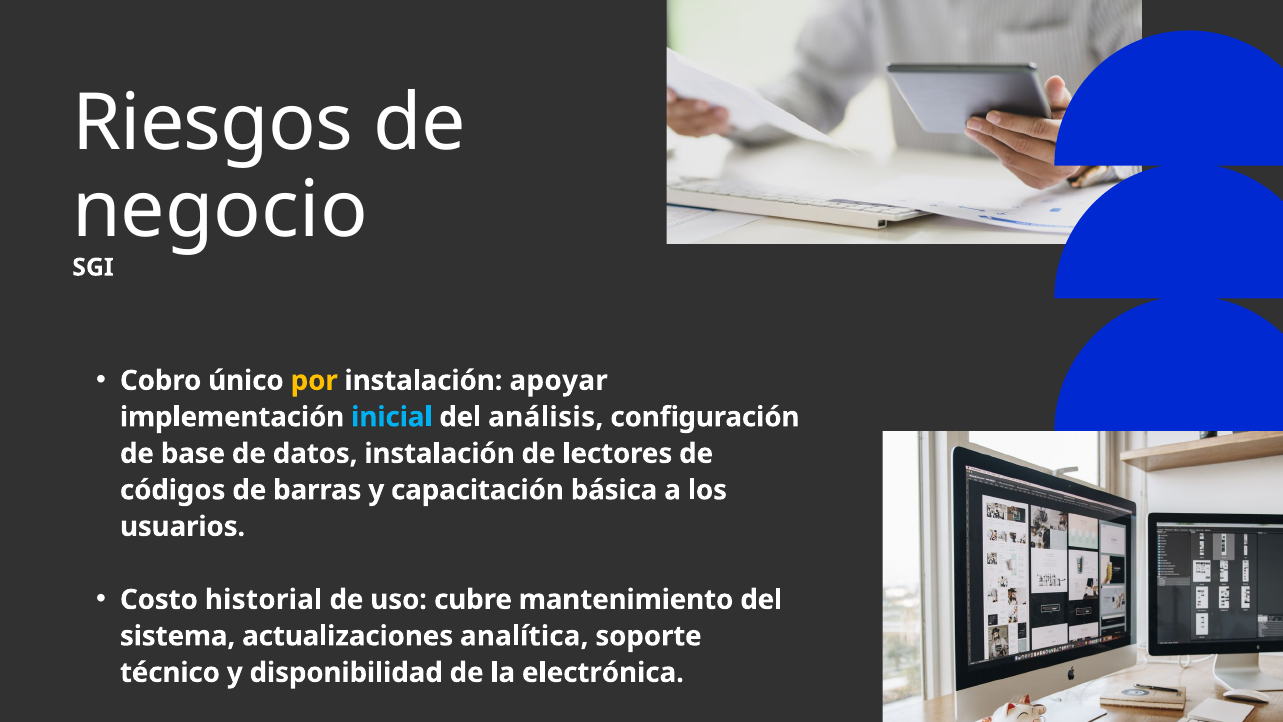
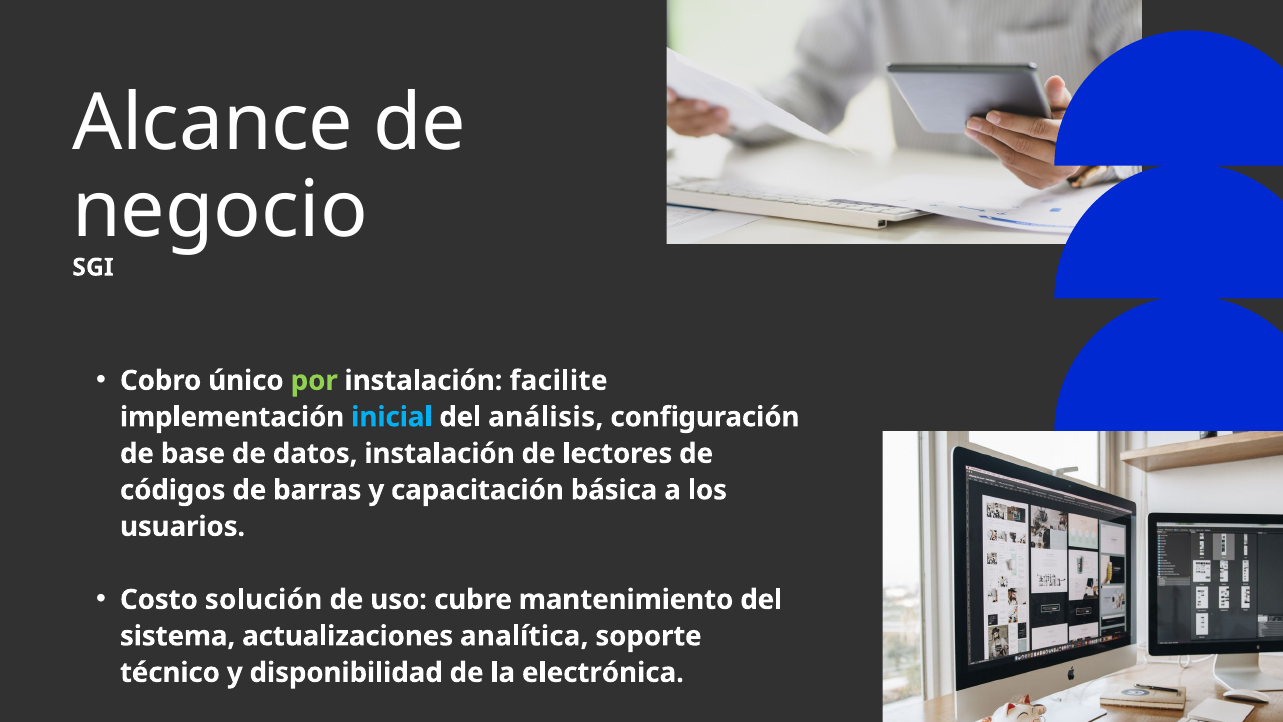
Riesgos: Riesgos -> Alcance (213, 123)
por colour: yellow -> light green (314, 380)
apoyar: apoyar -> facilite (559, 380)
historial: historial -> solución (264, 599)
